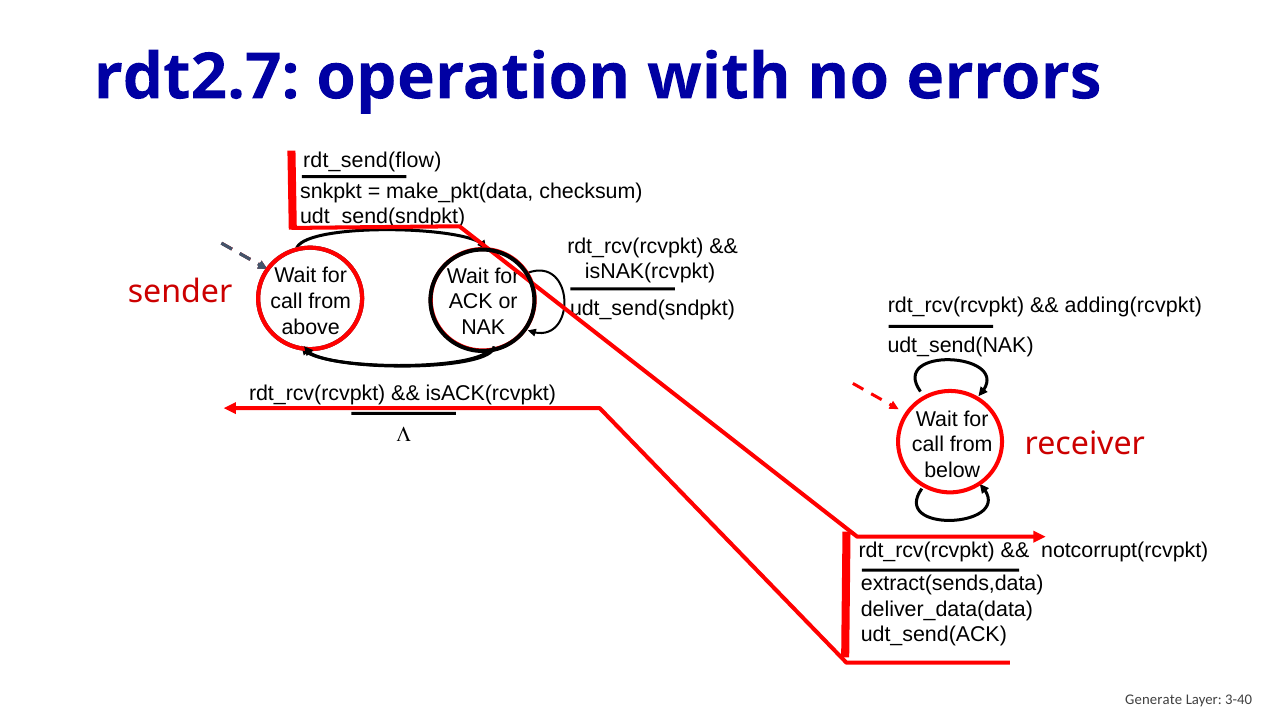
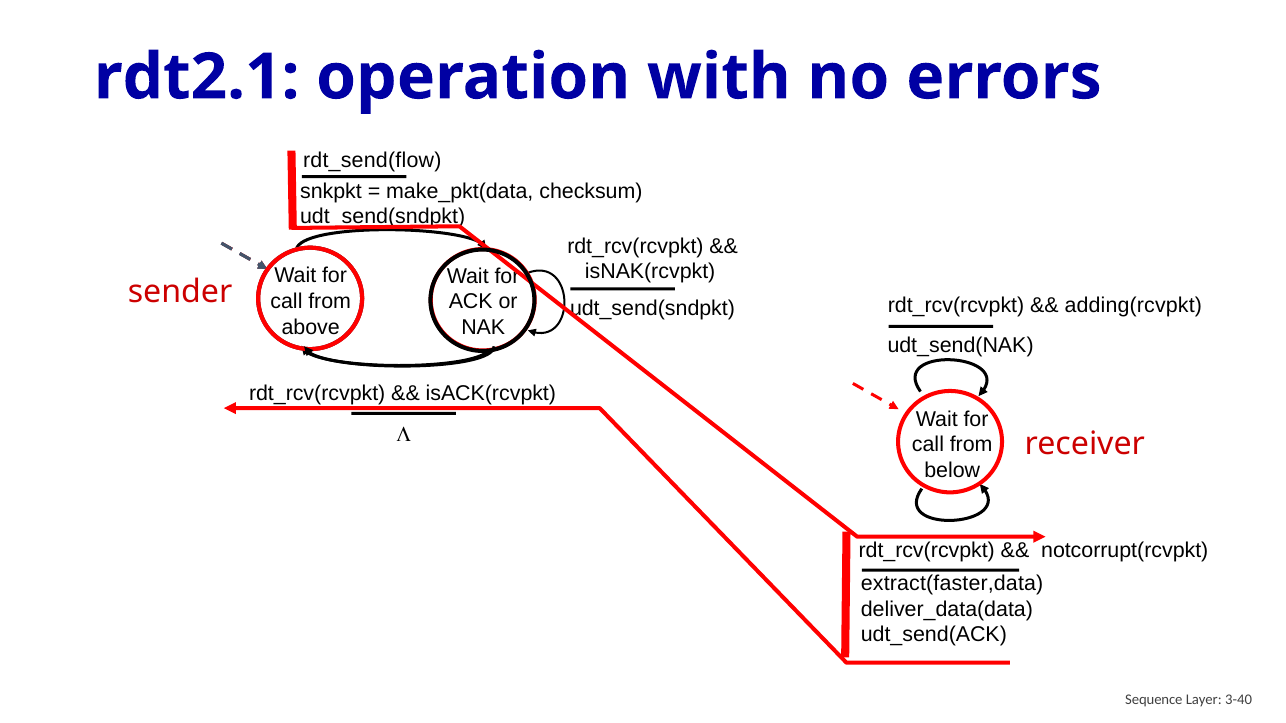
rdt2.7: rdt2.7 -> rdt2.1 (197, 77)
extract(sends,data: extract(sends,data -> extract(faster,data (952, 584)
Generate: Generate -> Sequence (1154, 700)
